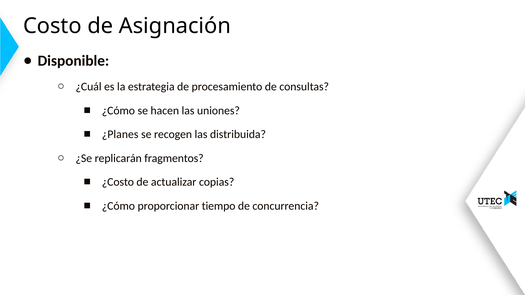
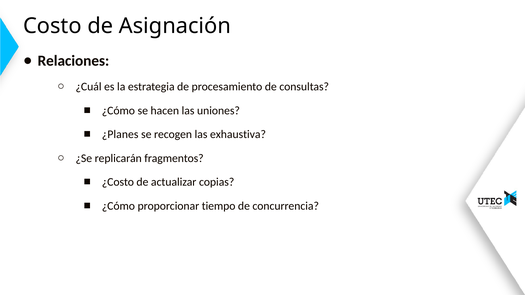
Disponible: Disponible -> Relaciones (73, 61)
distribuida: distribuida -> exhaustiva (238, 135)
